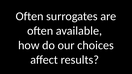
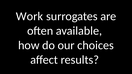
Often: Often -> Work (29, 16)
